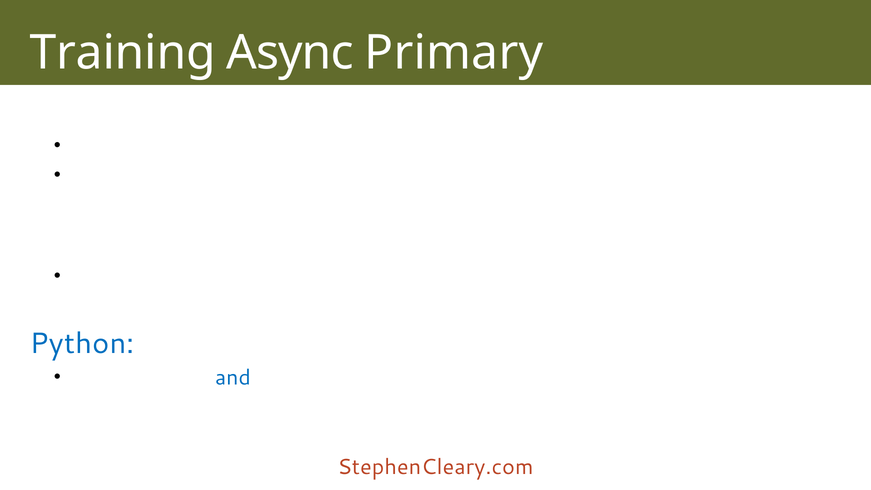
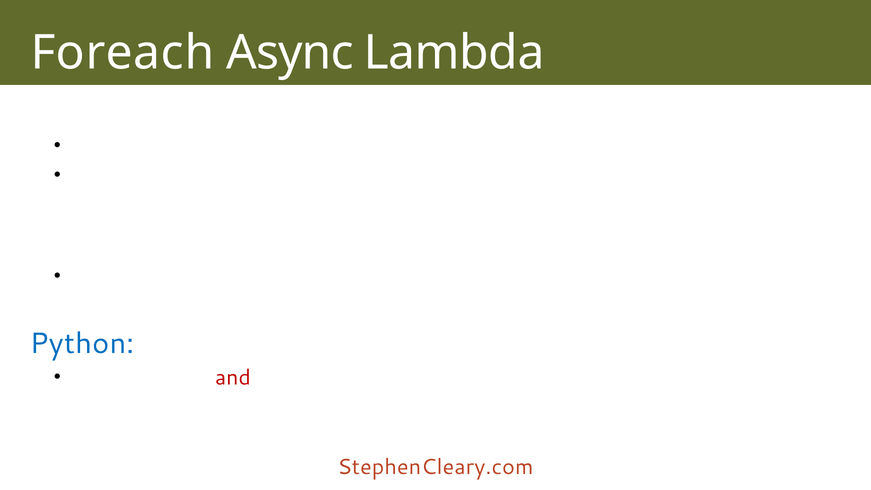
Training: Training -> Foreach (122, 53)
Primary: Primary -> Lambda (454, 53)
and colour: blue -> red (233, 378)
